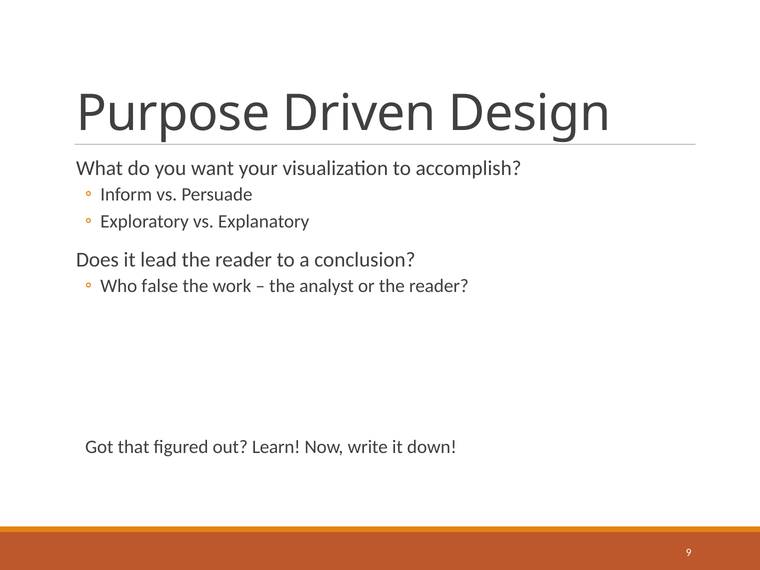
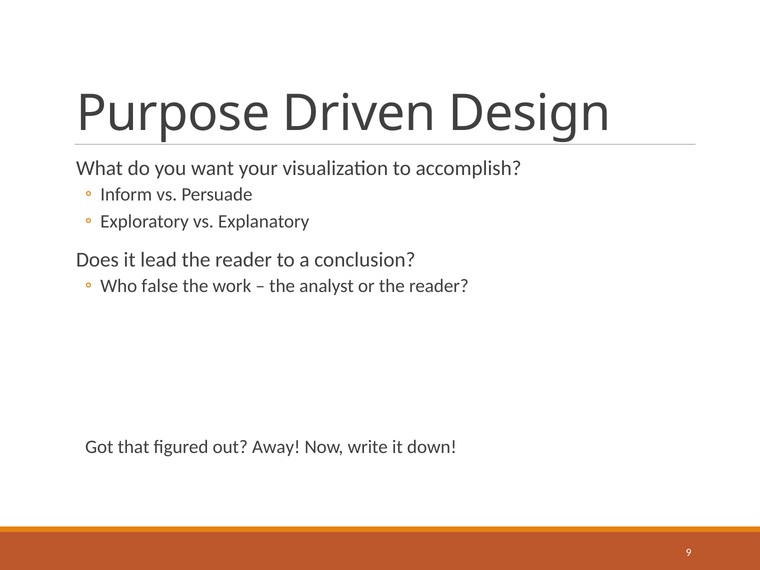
Learn: Learn -> Away (276, 447)
